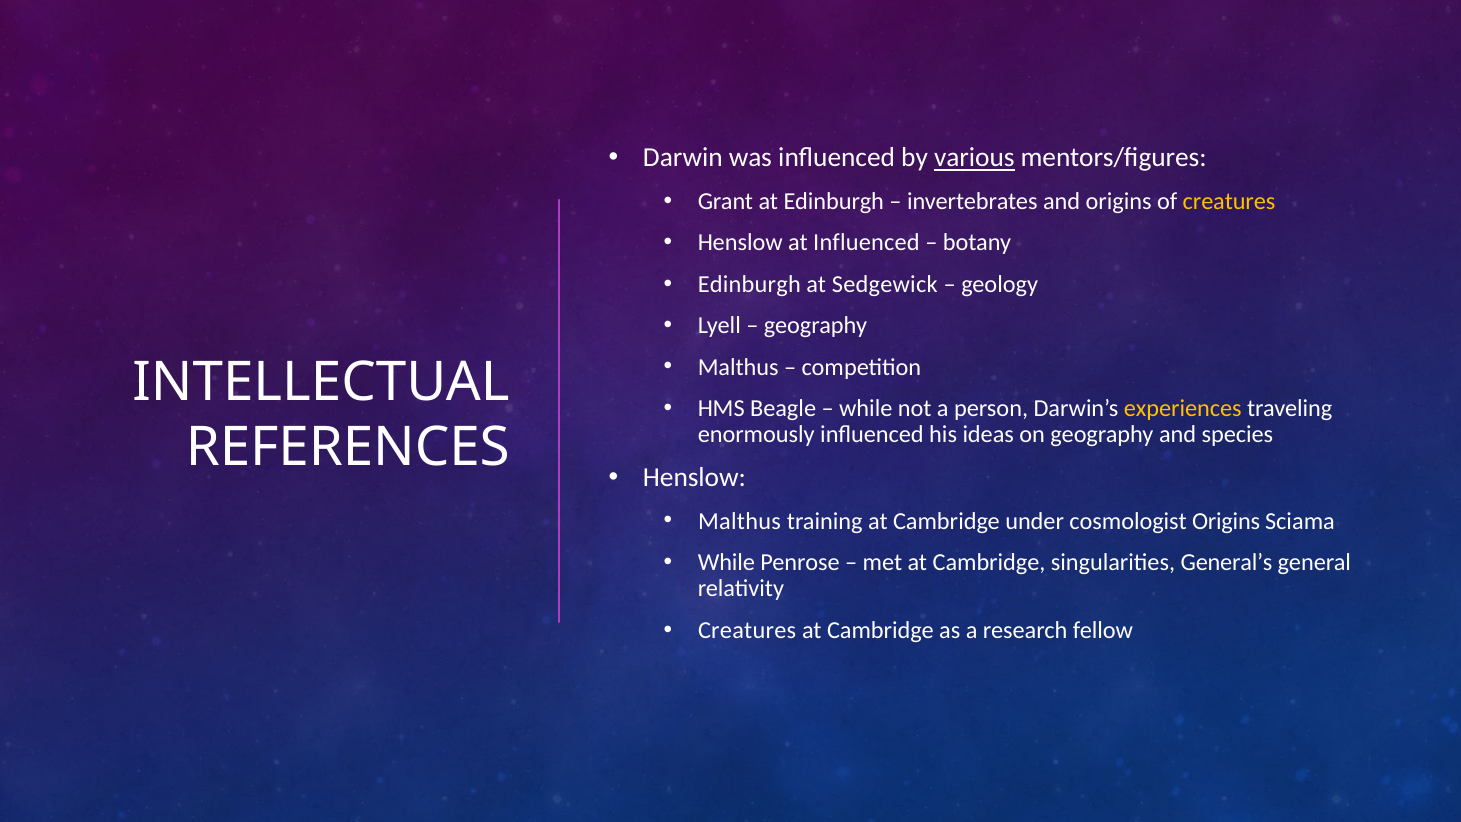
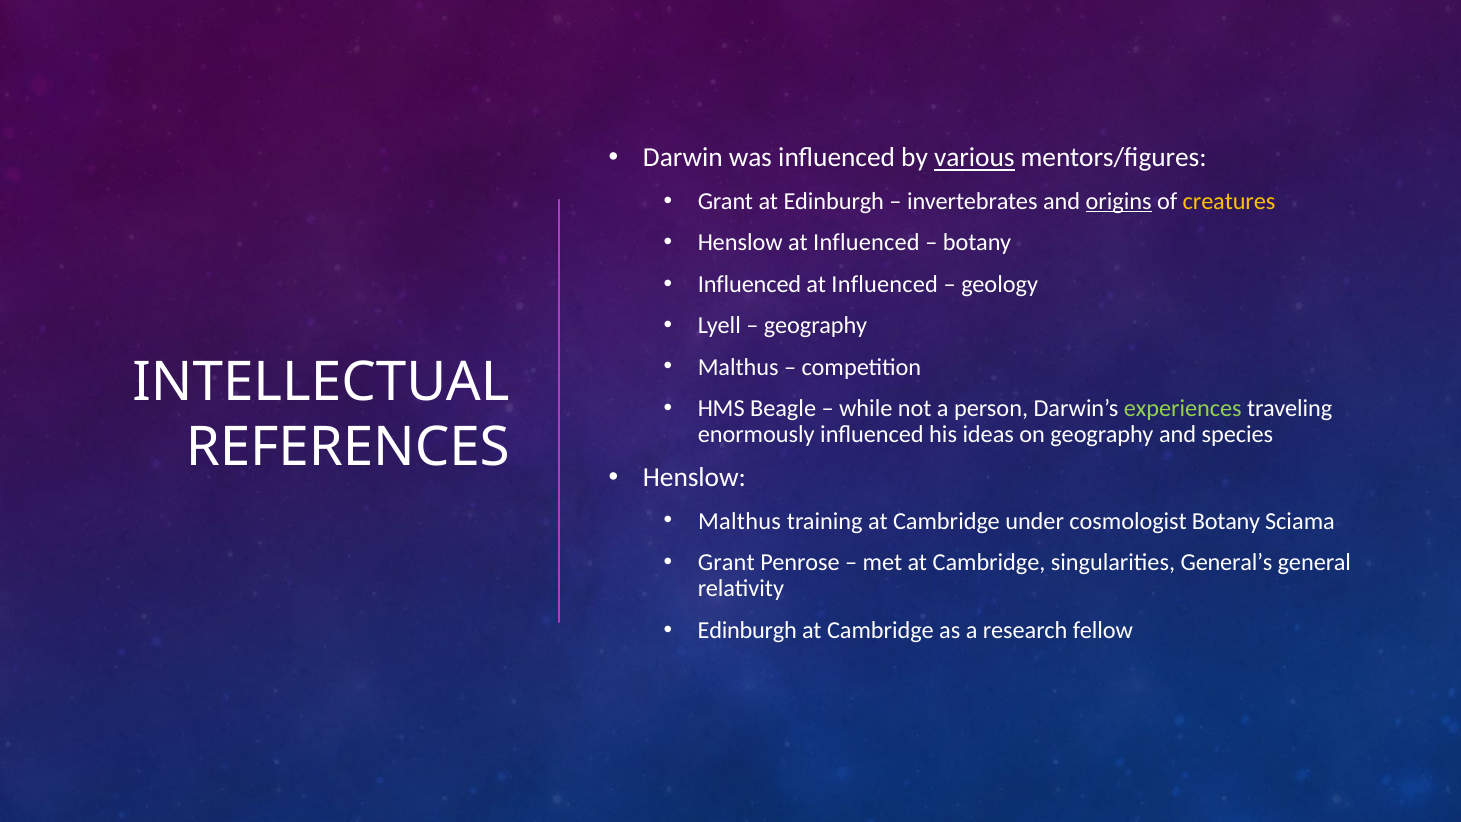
origins underline: none -> present (1119, 201)
Edinburgh: Edinburgh -> Influenced (750, 284)
Sedgewick: Sedgewick -> Influenced (885, 284)
experiences colour: yellow -> light green (1183, 408)
cosmologist Origins: Origins -> Botany (1226, 521)
While: While -> Grant (726, 562)
Creatures: Creatures -> Edinburgh (747, 630)
